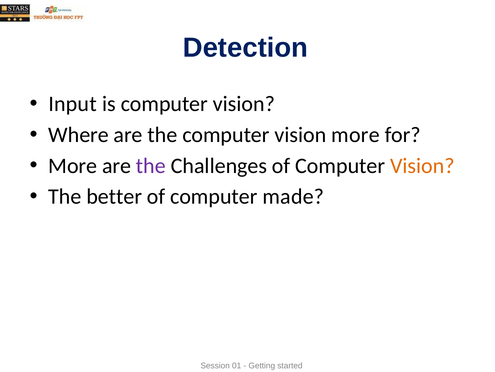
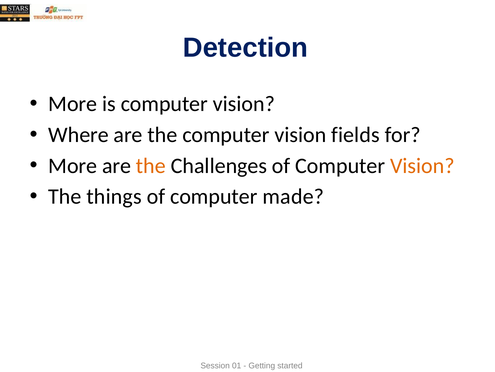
Input: Input -> More (73, 104)
vision more: more -> fields (356, 135)
the colour: purple -> orange (151, 165)
better: better -> things (114, 196)
